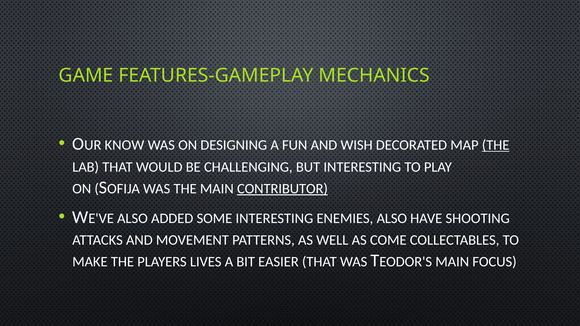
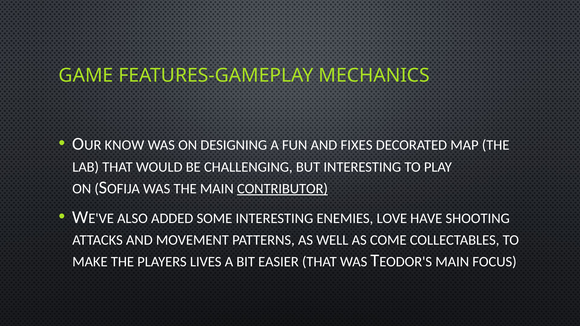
WISH: WISH -> FIXES (357, 145)
THE underline: present -> none (496, 145)
АLSO: АLSO -> LOVE (392, 218)
